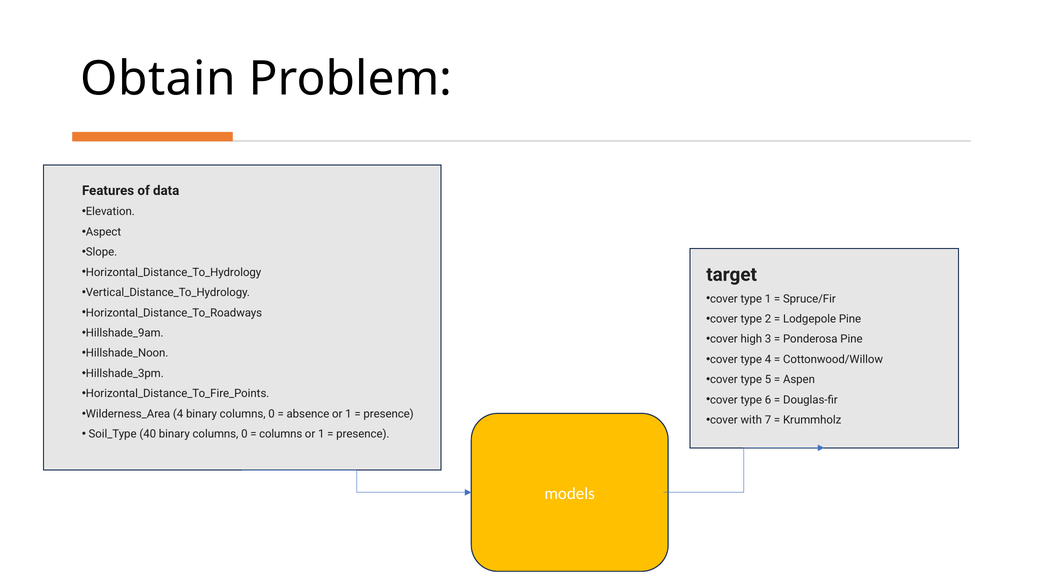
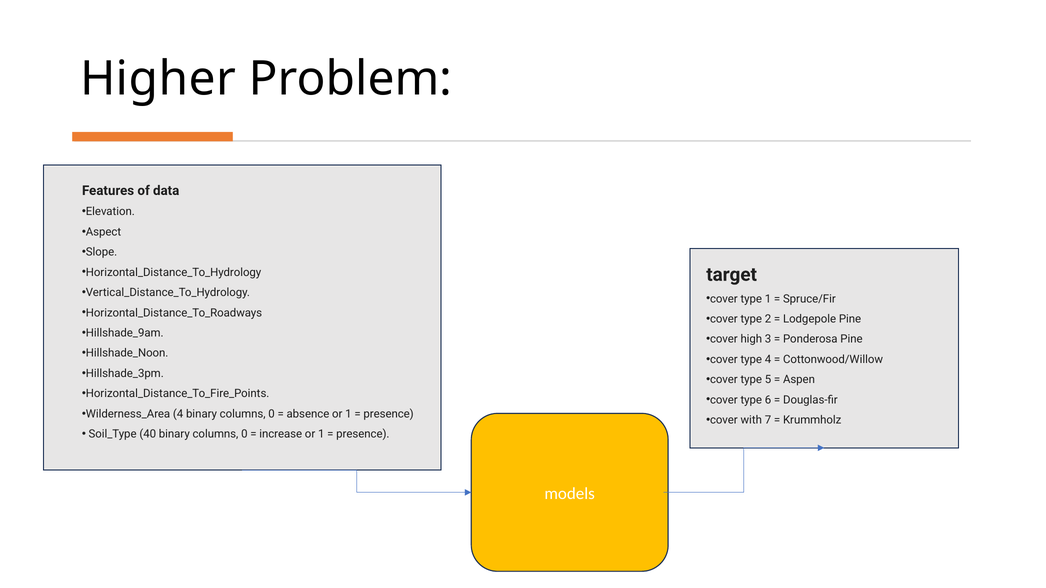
Obtain: Obtain -> Higher (158, 79)
columns: columns -> increase (281, 434)
